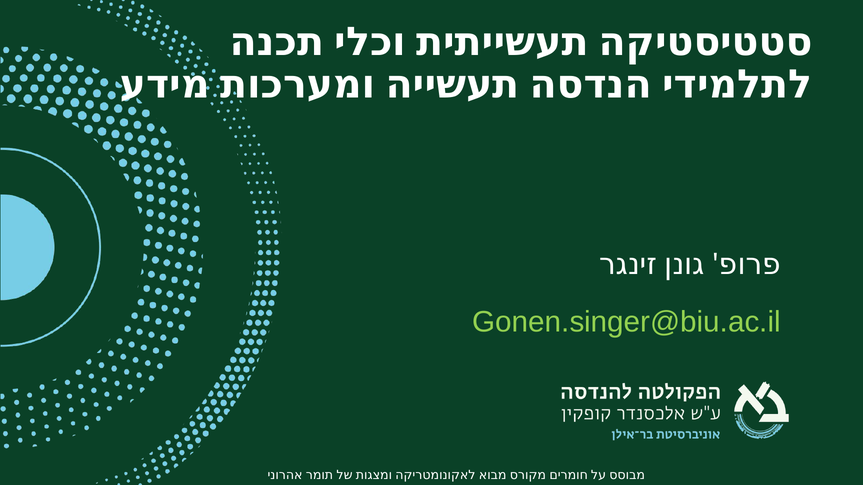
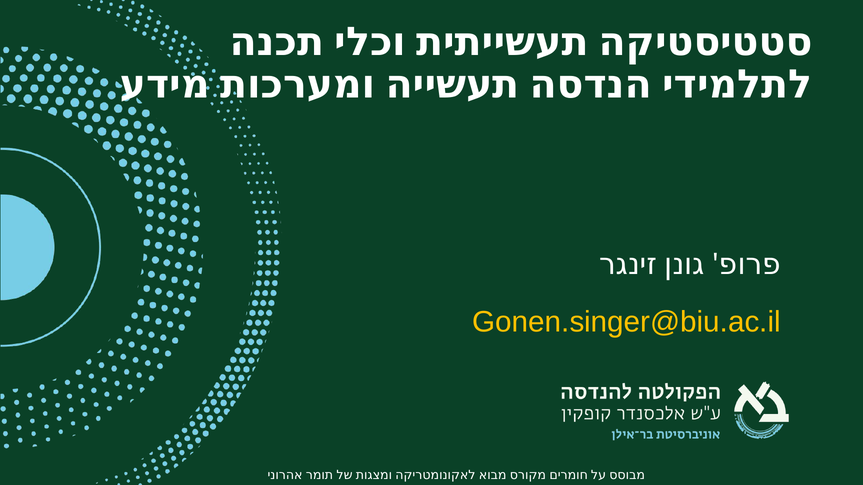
Gonen.singer@biu.ac.il colour: light green -> yellow (627, 322)
